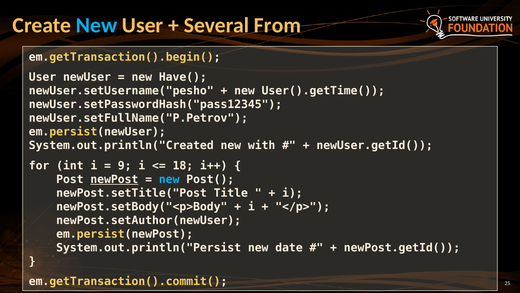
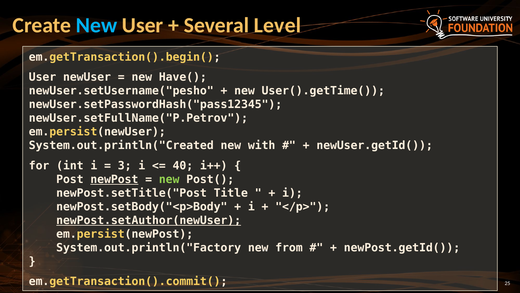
From: From -> Level (277, 25)
9: 9 -> 3 (125, 165)
18: 18 -> 40 (183, 165)
new colour: light blue -> light green (169, 179)
newPost.setAuthor(newUser underline: none -> present (149, 220)
System.out.println("Persist: System.out.println("Persist -> System.out.println("Factory (149, 247)
date: date -> from (289, 247)
